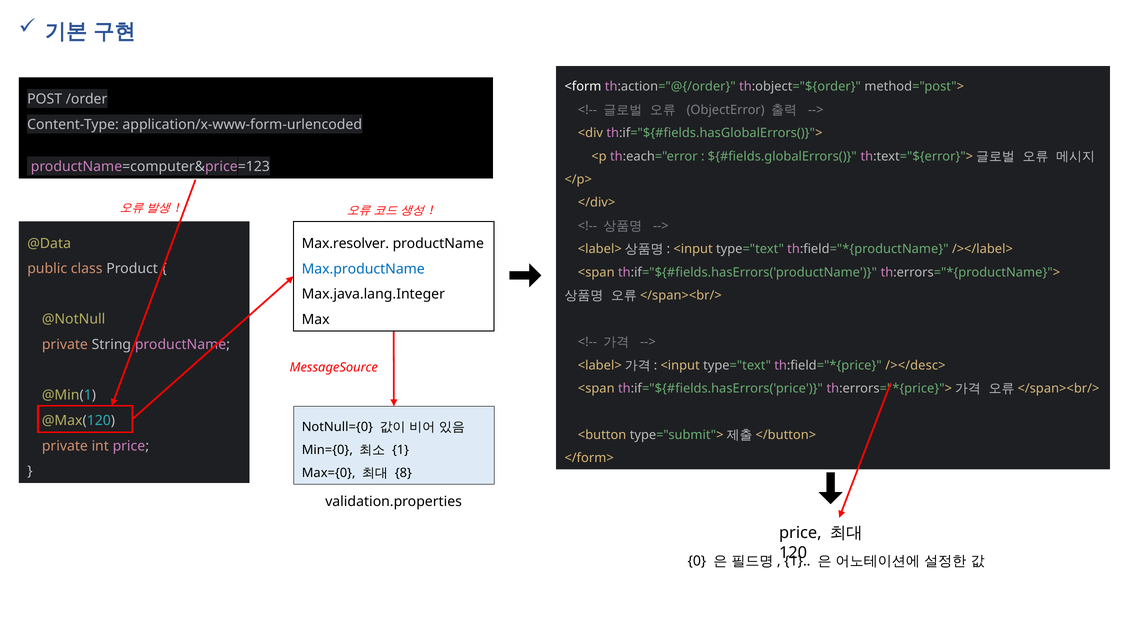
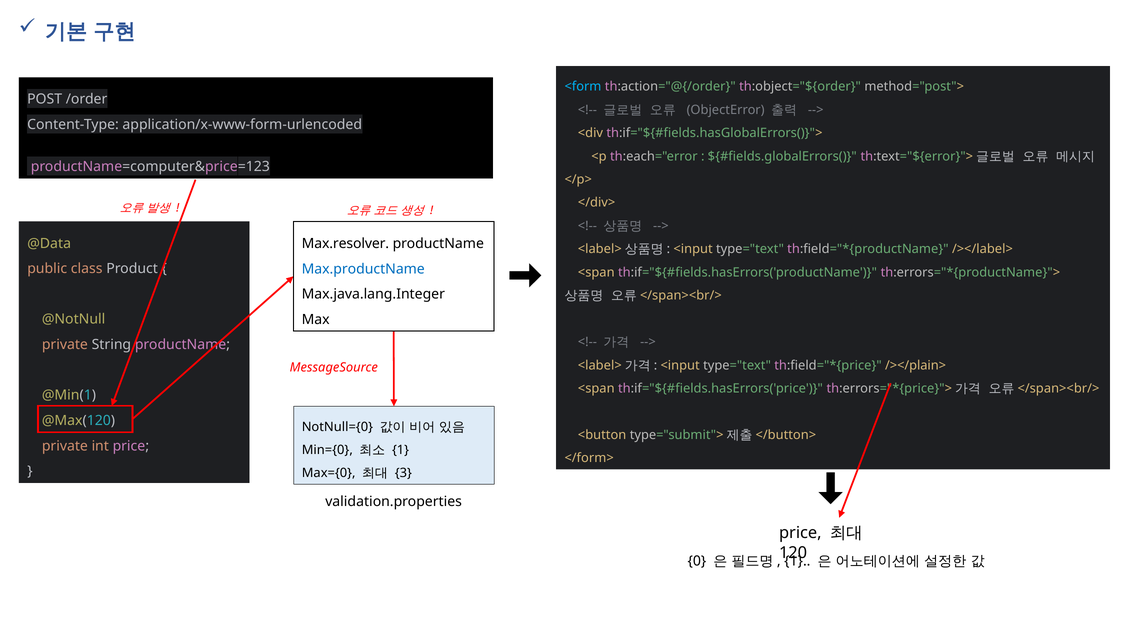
<form colour: white -> light blue (583, 87)
/></desc>: /></desc> -> /></plain> (916, 365)
8: 8 -> 3 (403, 473)
